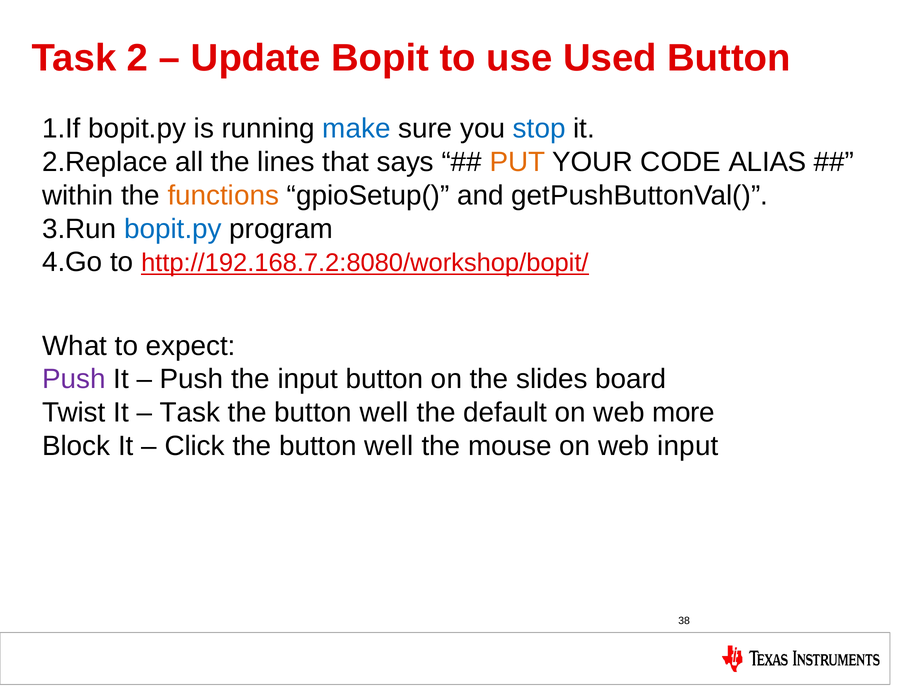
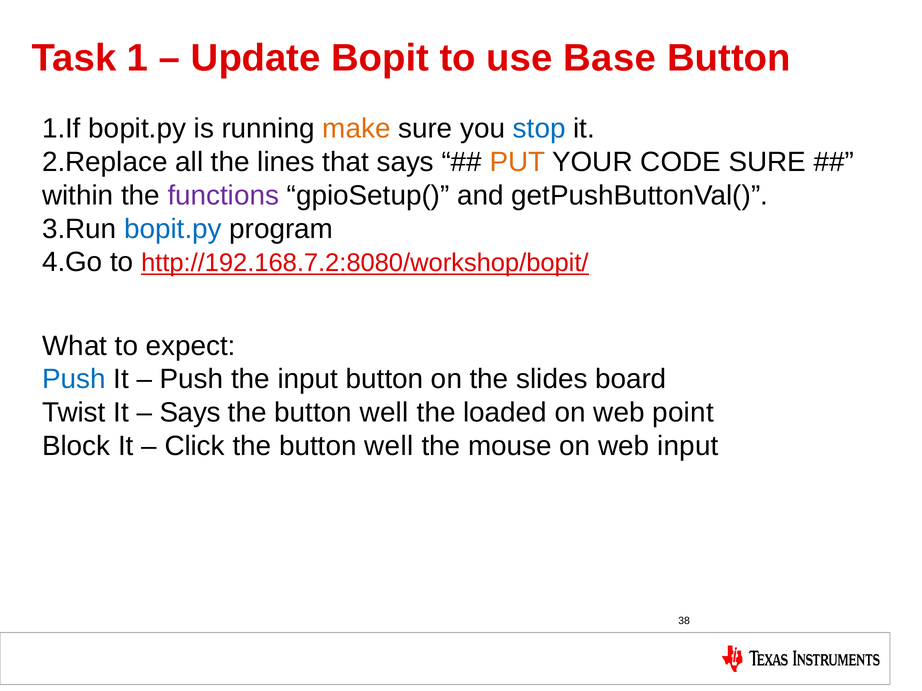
2: 2 -> 1 (138, 58)
Used: Used -> Base (610, 58)
make colour: blue -> orange (356, 129)
CODE ALIAS: ALIAS -> SURE (767, 162)
functions colour: orange -> purple (223, 196)
Push colour: purple -> blue (74, 380)
Task: Task -> Says (190, 413)
default: default -> loaded (505, 413)
more: more -> point (683, 413)
